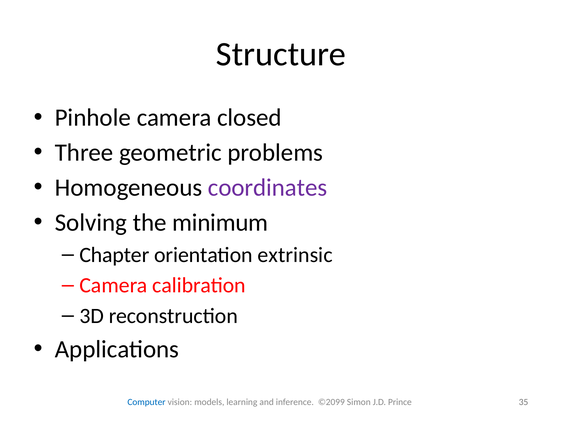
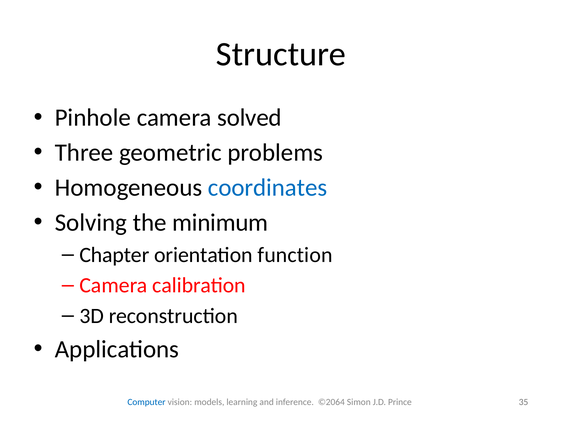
closed: closed -> solved (249, 118)
coordinates colour: purple -> blue (268, 188)
extrinsic: extrinsic -> function (295, 255)
©2099: ©2099 -> ©2064 (331, 403)
